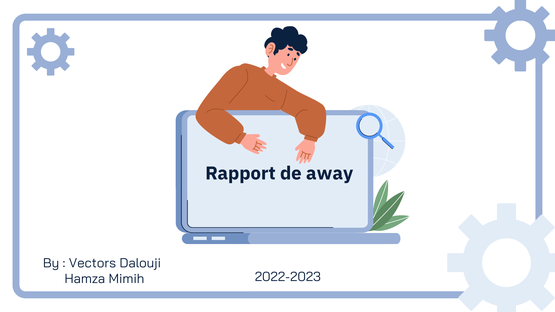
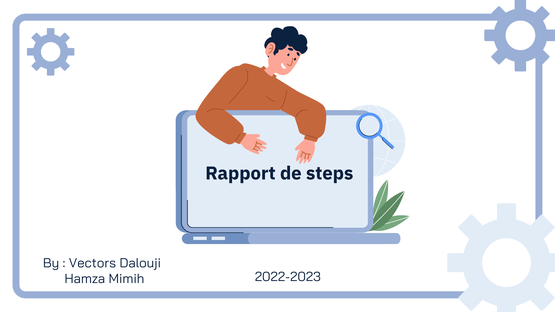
away: away -> steps (330, 173)
